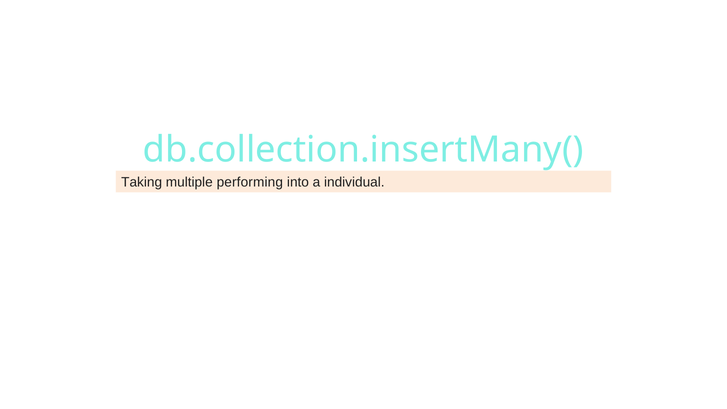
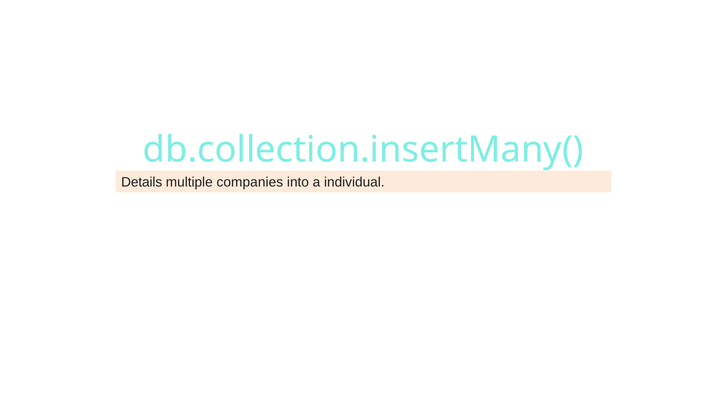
Taking: Taking -> Details (142, 182)
performing: performing -> companies (250, 182)
